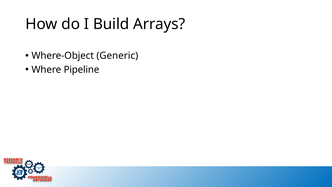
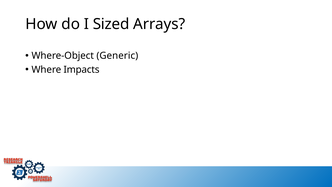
Build: Build -> Sized (111, 24)
Pipeline: Pipeline -> Impacts (81, 70)
